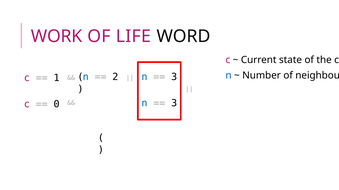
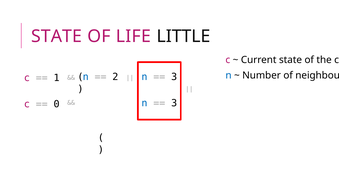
WORK: WORK -> STATE (56, 36)
WORD: WORD -> LITTLE (184, 36)
